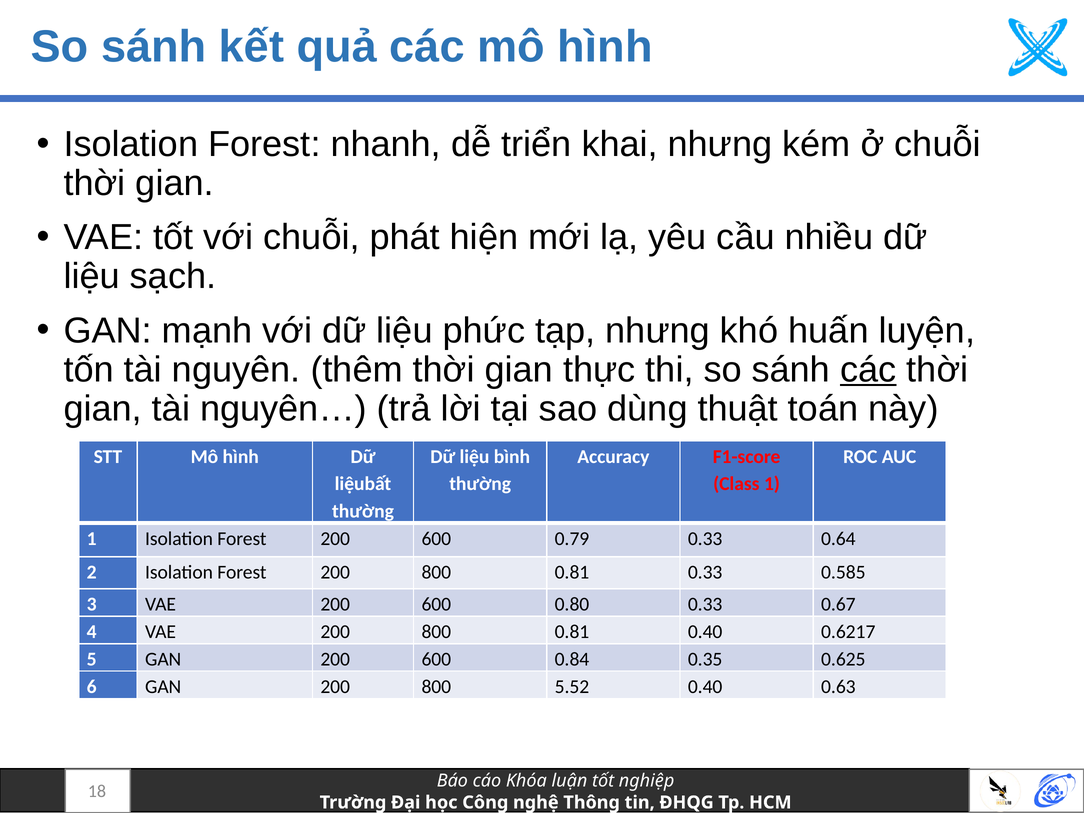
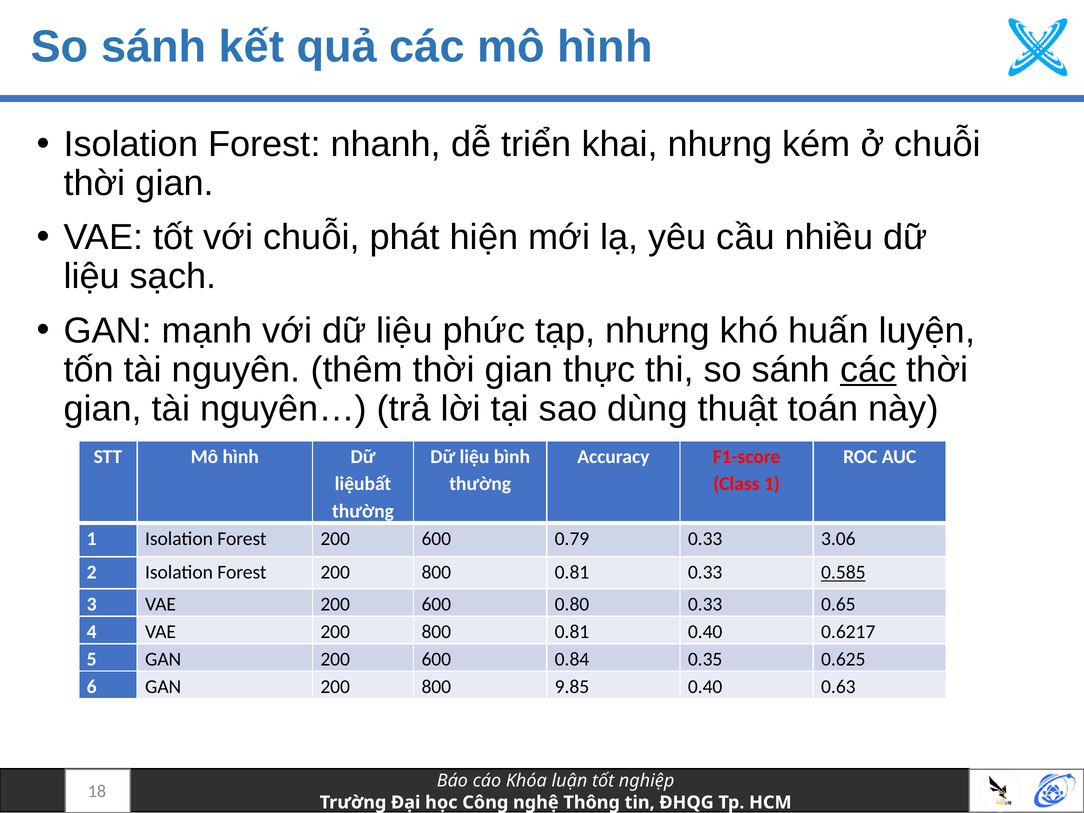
0.64: 0.64 -> 3.06 (838, 539)
0.585 underline: none -> present (843, 572)
0.67: 0.67 -> 0.65 (838, 604)
5.52: 5.52 -> 9.85 (572, 687)
